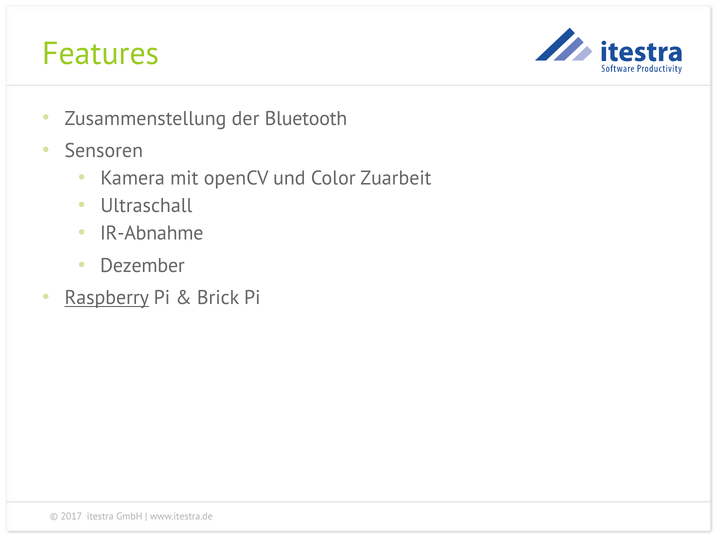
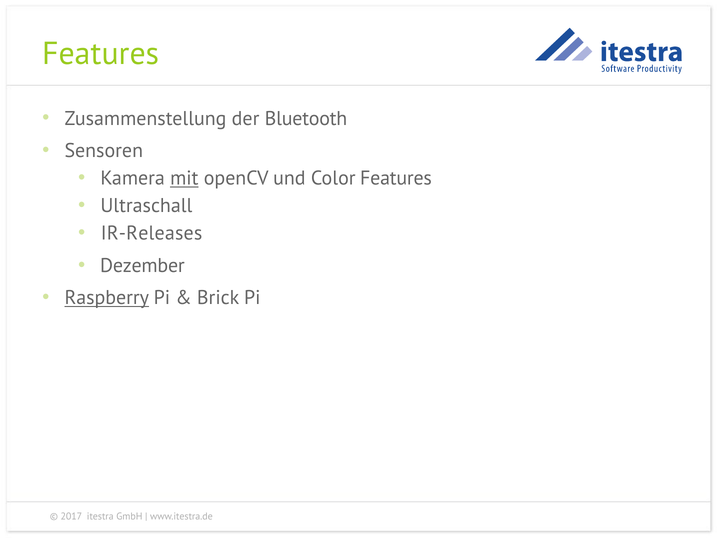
mit underline: none -> present (184, 178)
Color Zuarbeit: Zuarbeit -> Features (396, 178)
IR-Abnahme: IR-Abnahme -> IR-Releases (152, 233)
